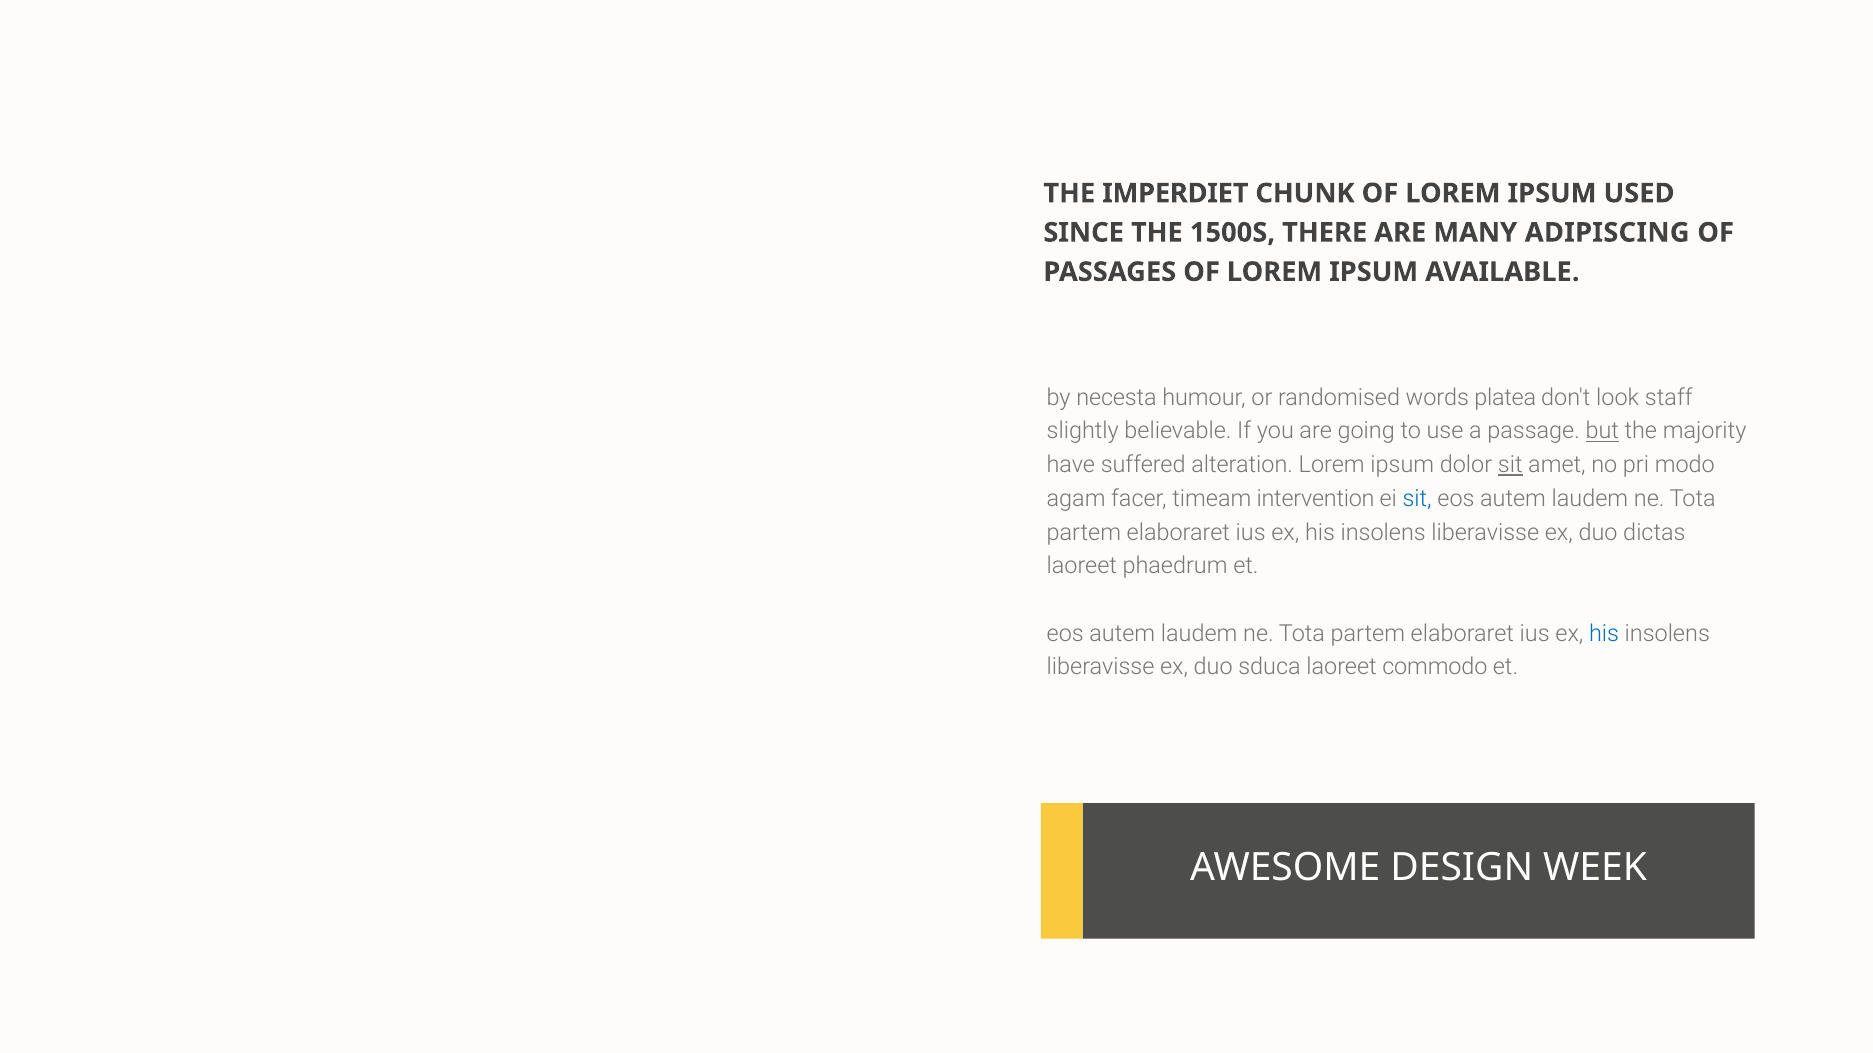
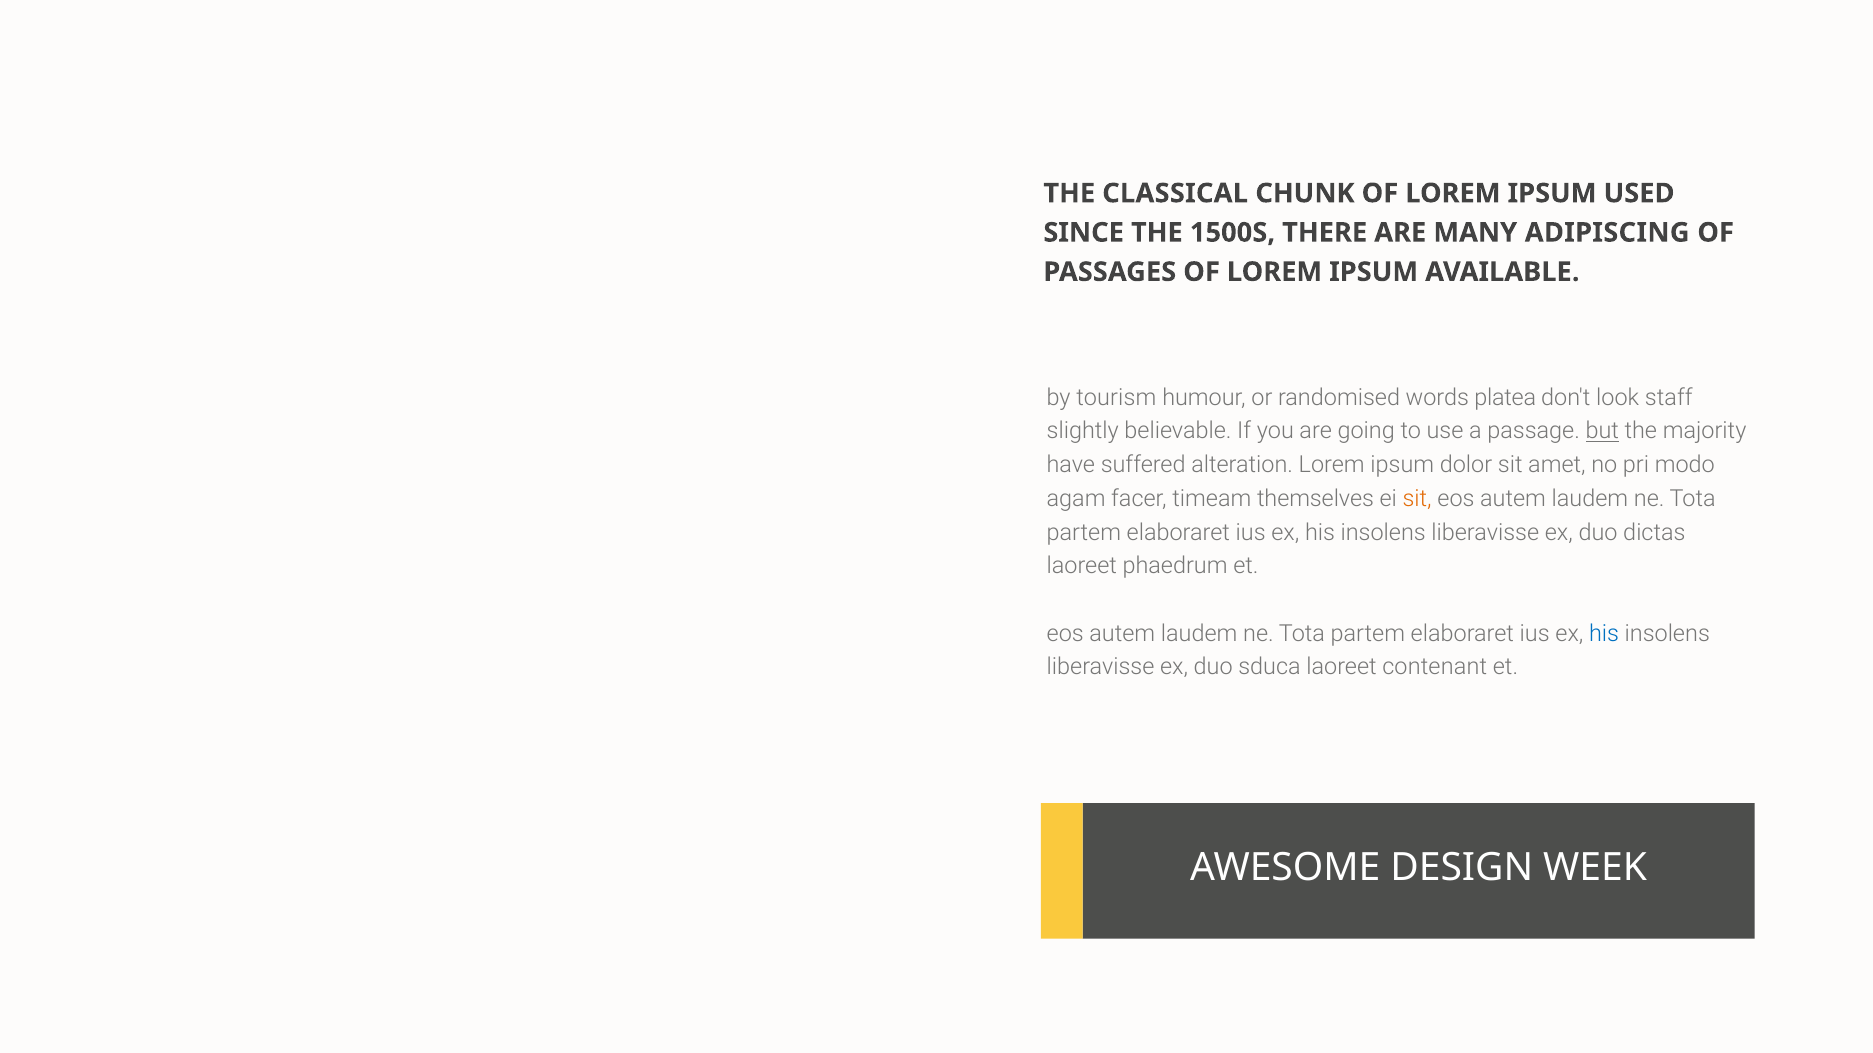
IMPERDIET: IMPERDIET -> CLASSICAL (1175, 193)
necesta: necesta -> tourism (1116, 398)
sit underline: present -> none (1510, 465)
intervention: intervention -> themselves (1315, 499)
sit colour: blue -> orange (1417, 499)
commodo: commodo -> contenant (1435, 667)
